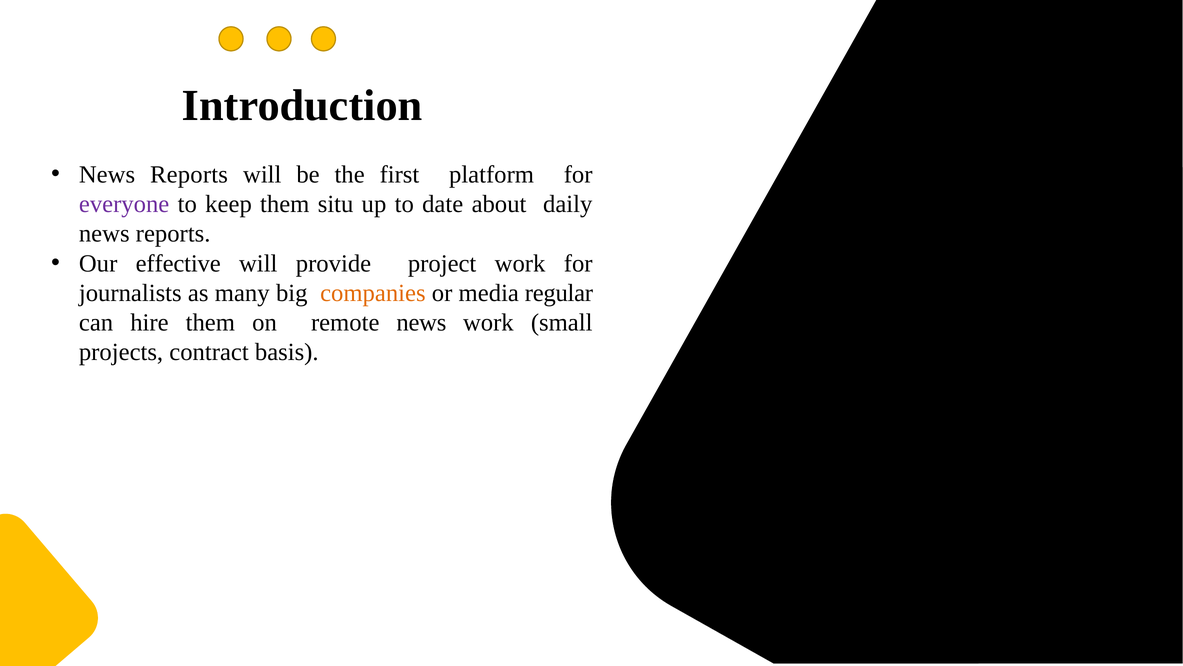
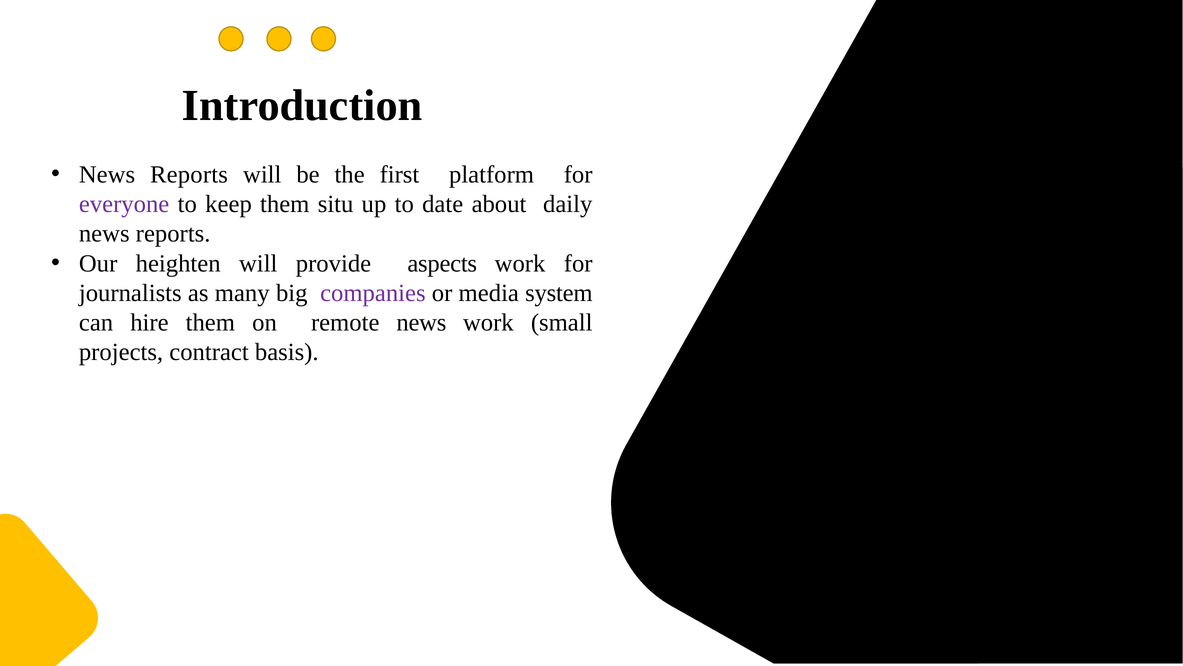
effective: effective -> heighten (178, 263)
project: project -> aspects (442, 263)
companies colour: orange -> purple (373, 293)
regular: regular -> system (559, 293)
